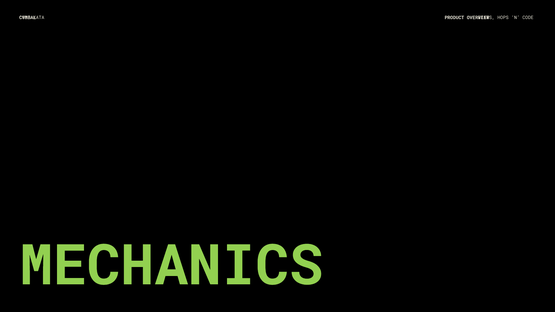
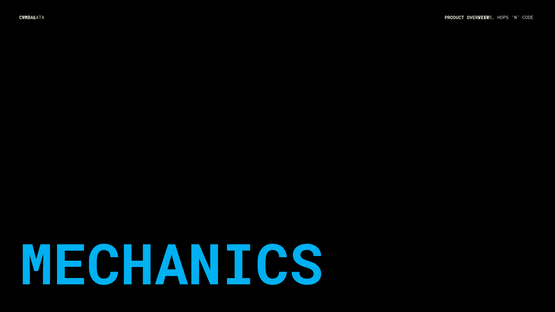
MECHANICS colour: light green -> light blue (171, 266)
